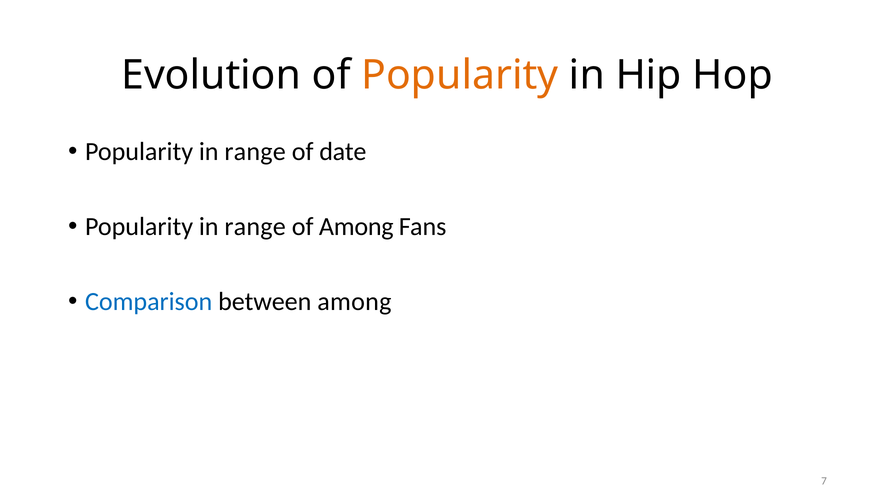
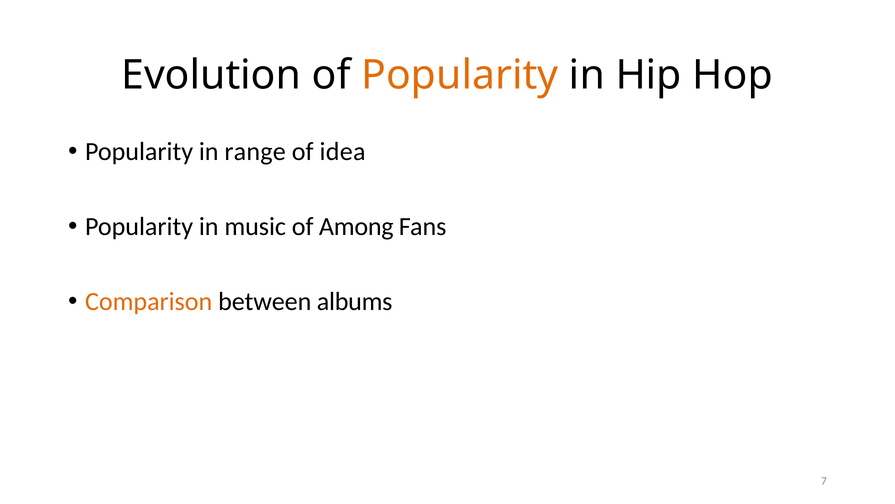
date: date -> idea (343, 151)
range: range -> music (255, 226)
Comparison colour: blue -> orange (149, 301)
between among: among -> albums (355, 301)
